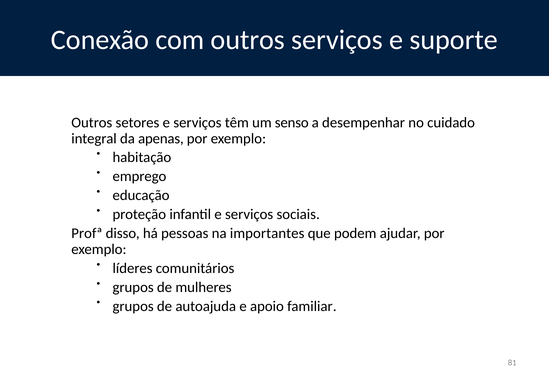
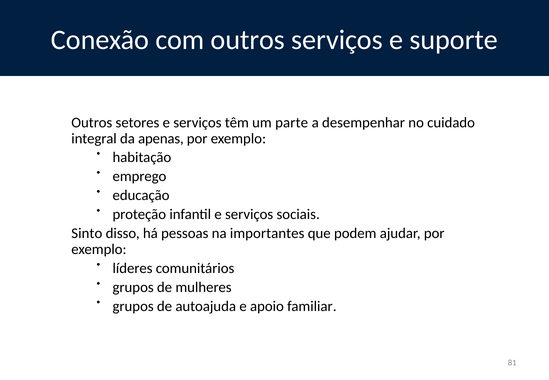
senso: senso -> parte (292, 123)
Profª: Profª -> Sinto (87, 233)
